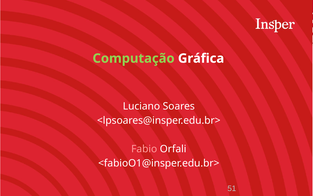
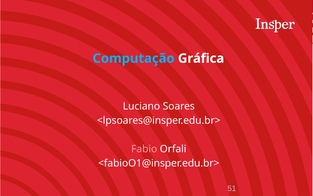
Computação colour: light green -> light blue (134, 58)
